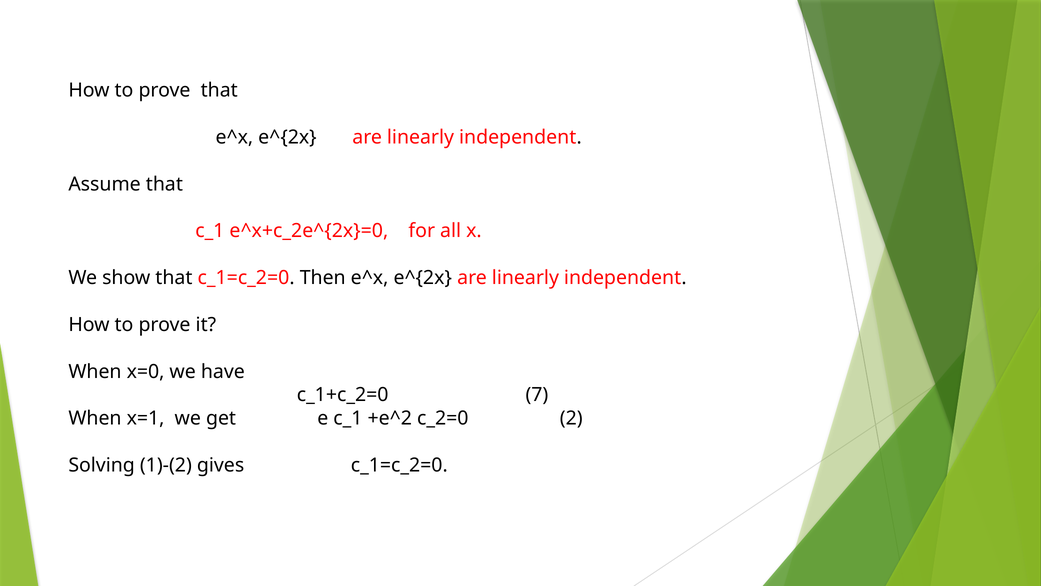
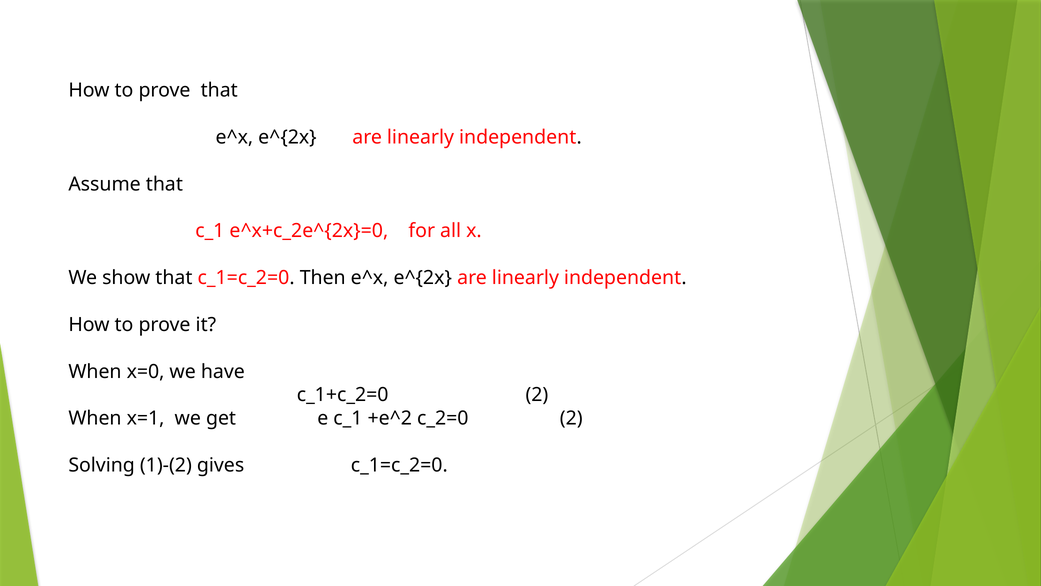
c_1+c_2=0 7: 7 -> 2 (537, 395)
